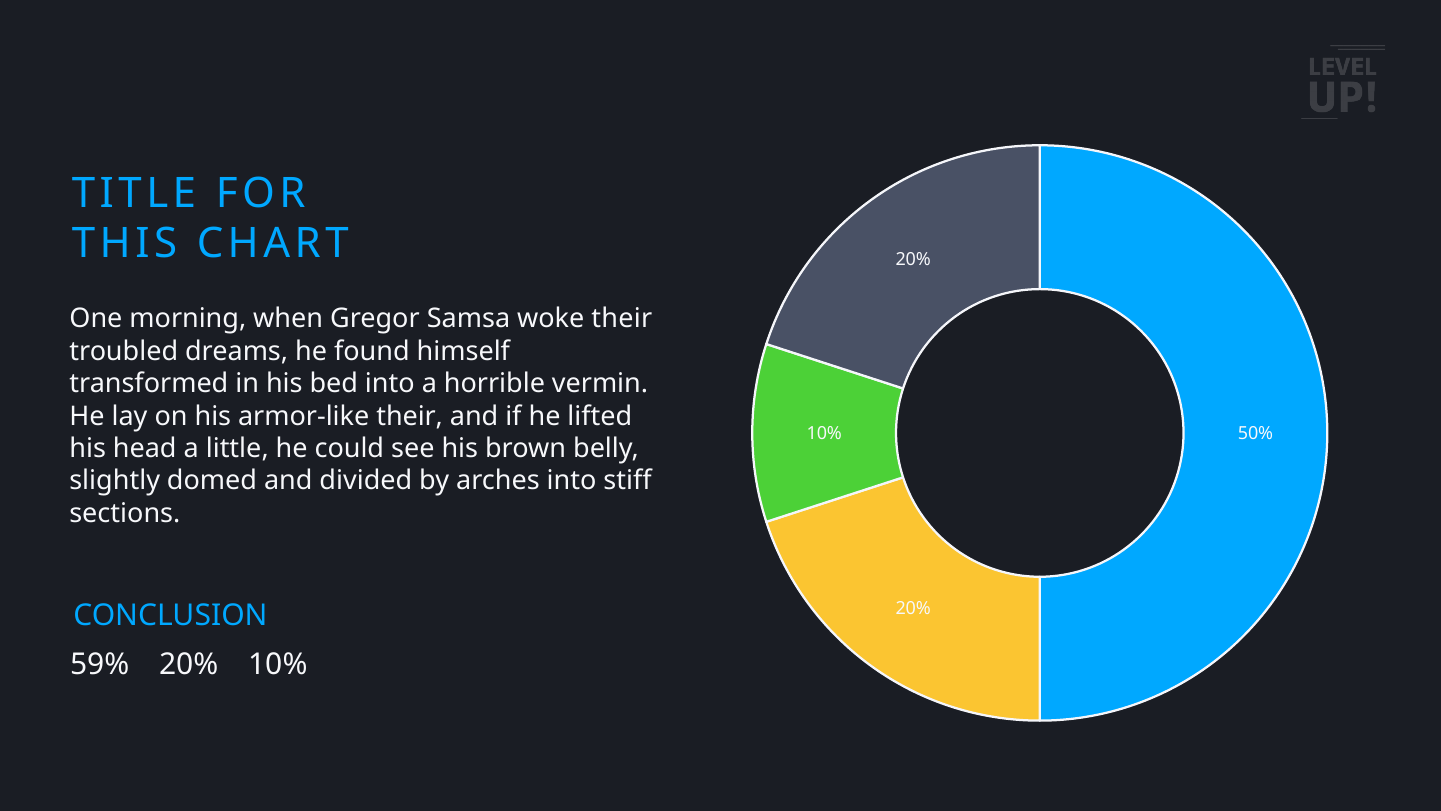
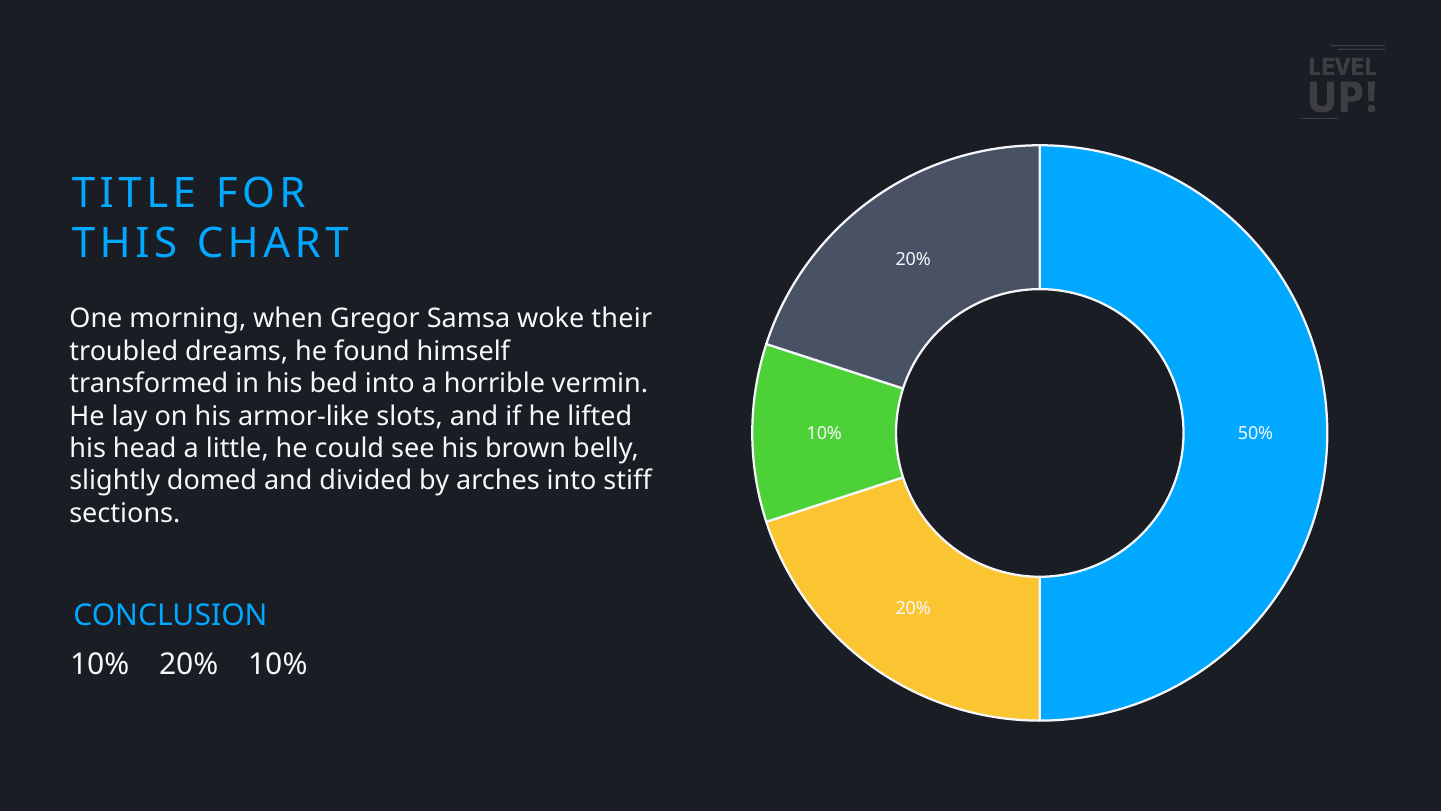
armor-like their: their -> slots (410, 416)
59%: 59% -> 10% (100, 665)
